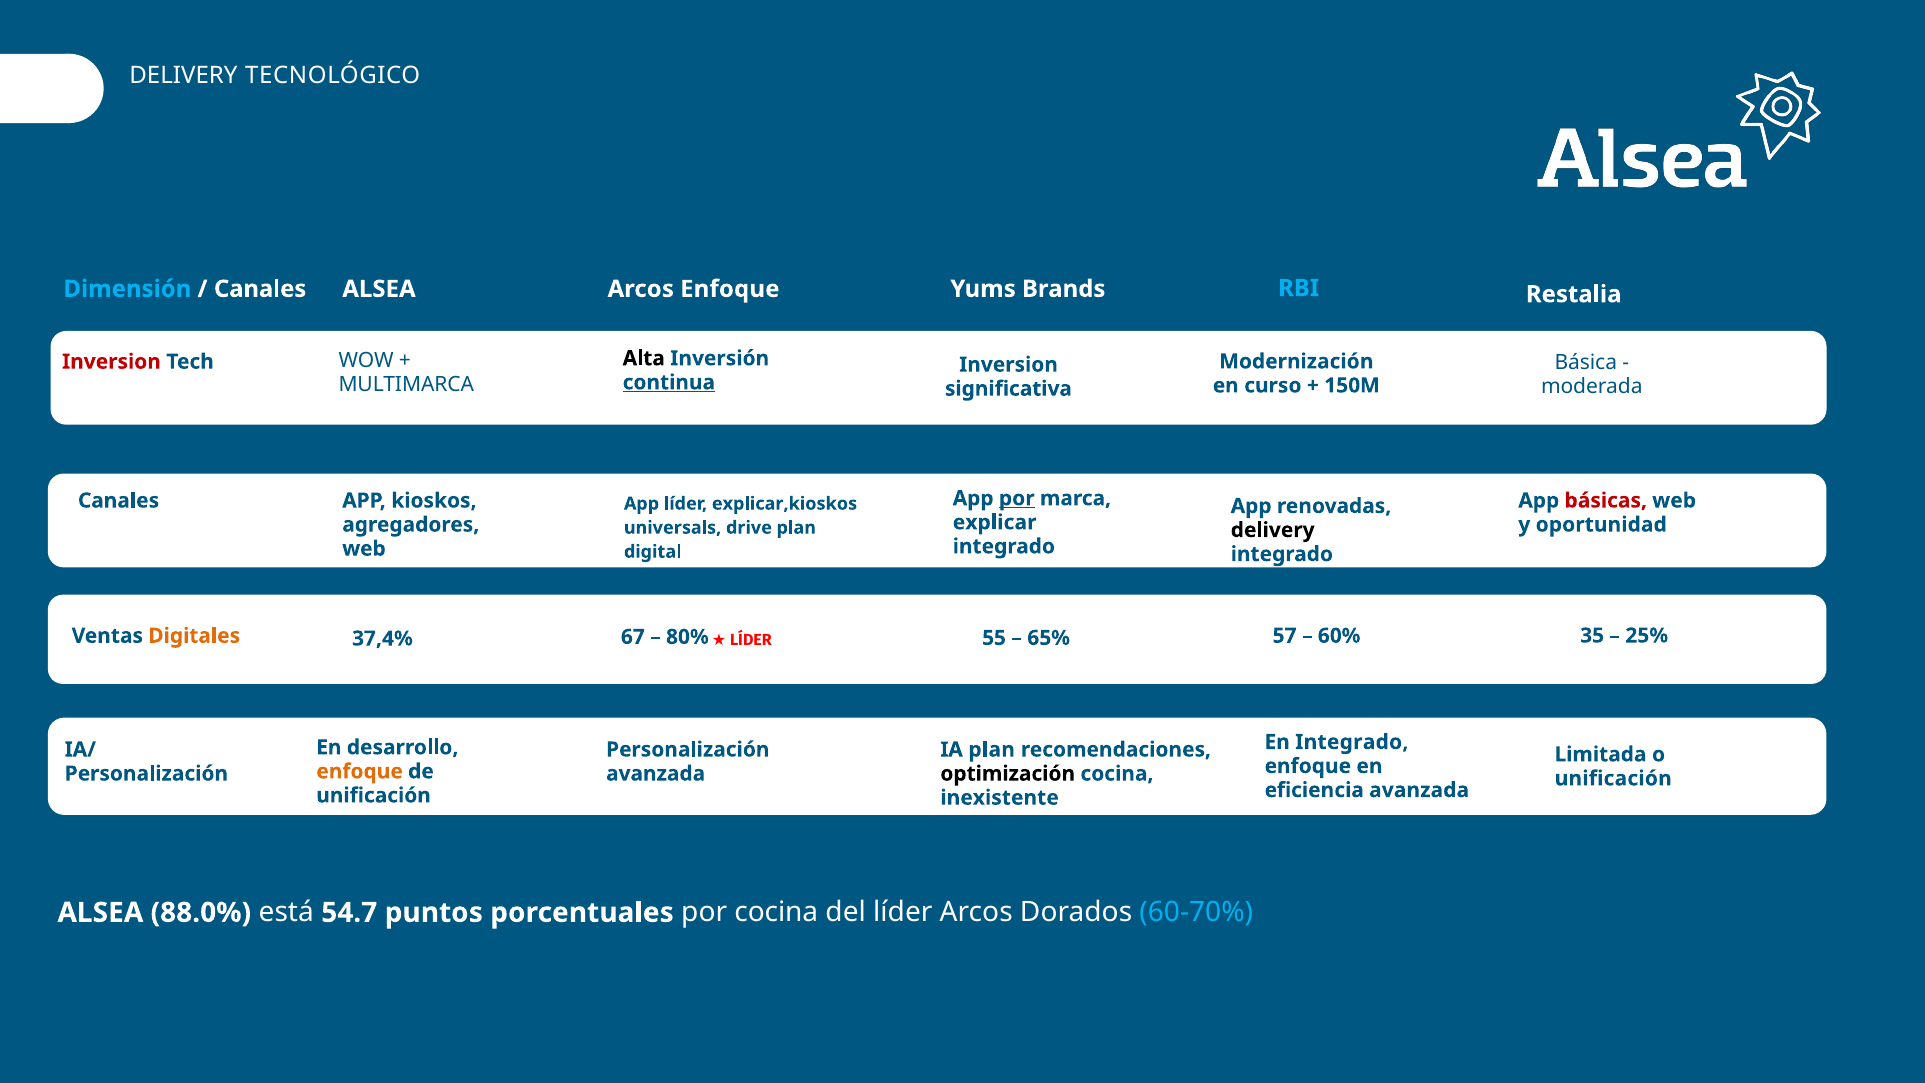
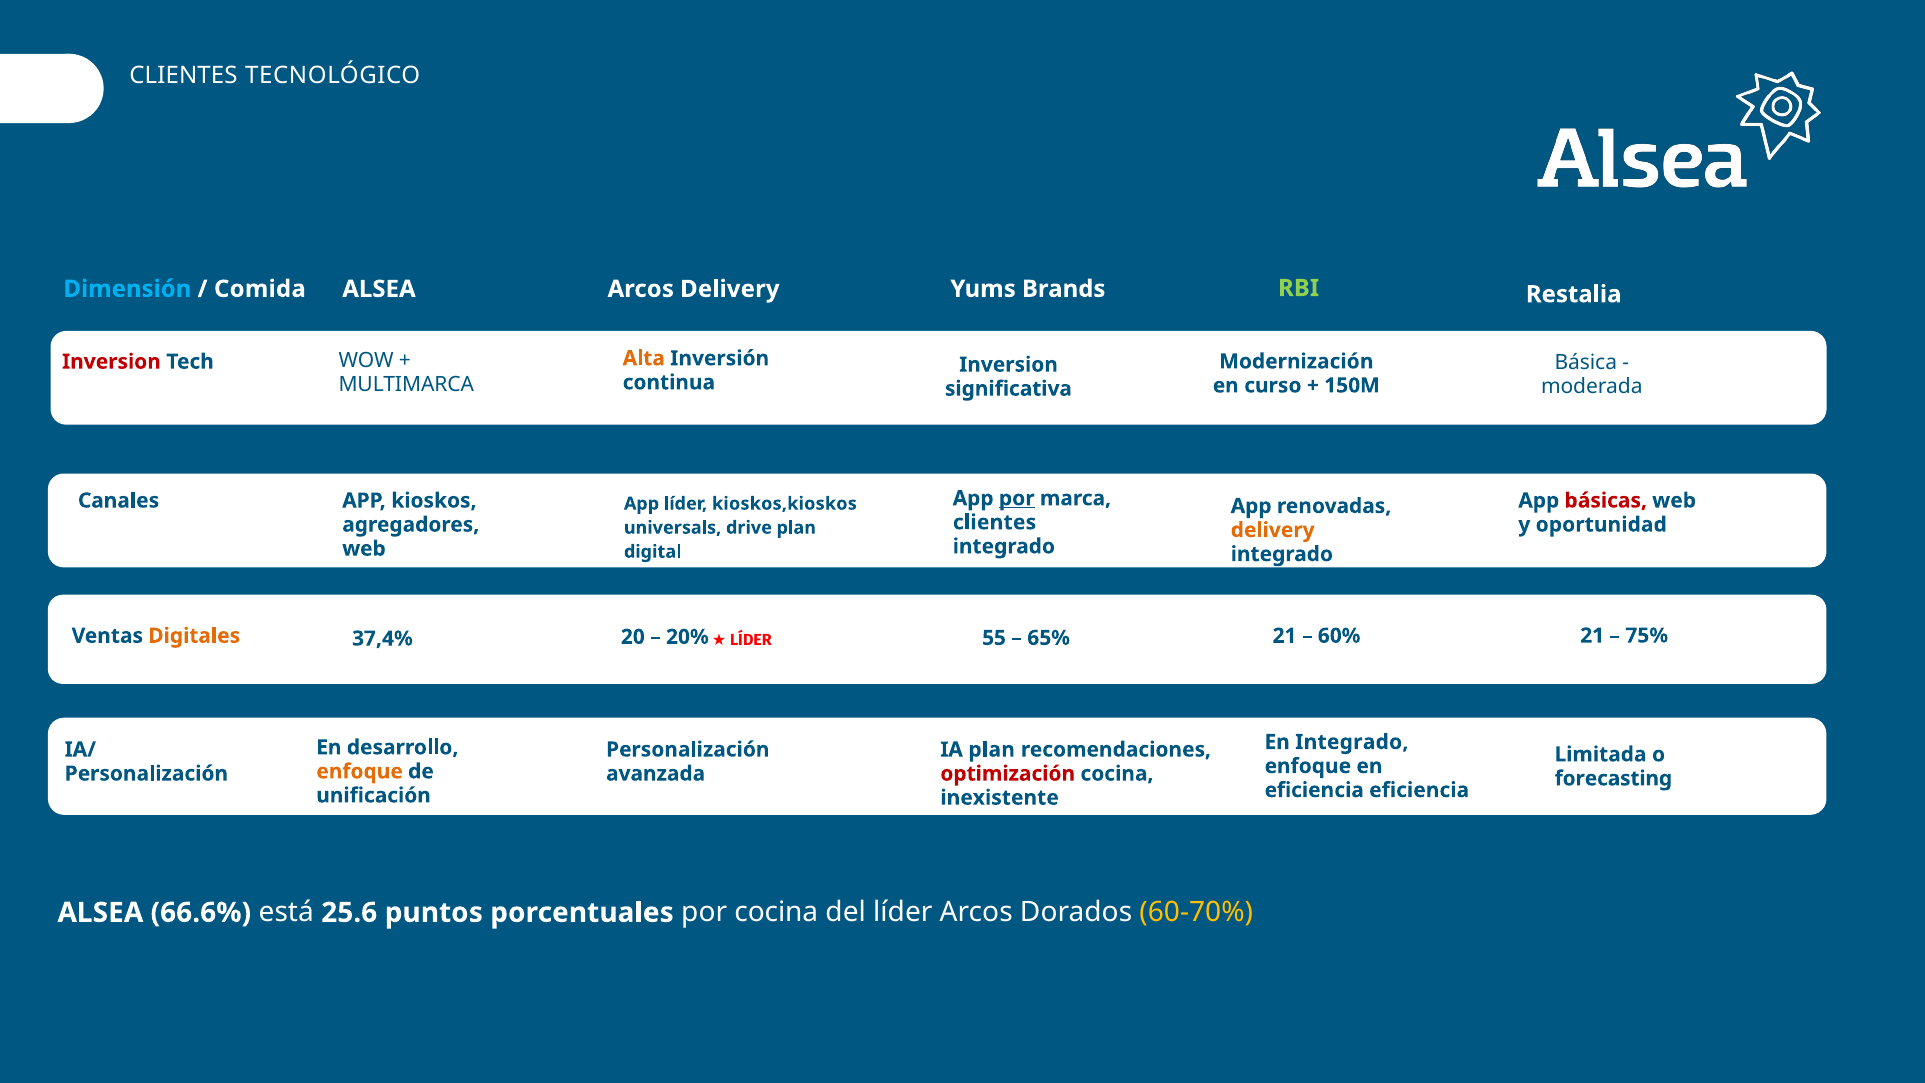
DELIVERY: DELIVERY -> CLIENTES (183, 75)
Canales: Canales -> Comida (260, 289)
RBI colour: light blue -> light green (1299, 288)
Arcos Enfoque: Enfoque -> Delivery (730, 289)
Alta colour: black -> orange (644, 358)
continua underline: present -> none (669, 382)
explicar,kioskos: explicar,kioskos -> kioskos,kioskos (784, 504)
explicar: explicar -> clientes (995, 522)
delivery colour: black -> orange (1273, 530)
67: 67 -> 20 (633, 637)
80%: 80% -> 20% (687, 637)
65% 57: 57 -> 21 (1285, 636)
60% 35: 35 -> 21 (1592, 635)
25%: 25% -> 75% (1647, 635)
optimización colour: black -> red (1008, 774)
unificación: unificación -> forecasting (1613, 778)
eficiencia avanzada: avanzada -> eficiencia (1419, 790)
88.0%: 88.0% -> 66.6% (201, 912)
54.7: 54.7 -> 25.6 (349, 912)
60-70% colour: light blue -> yellow (1196, 912)
